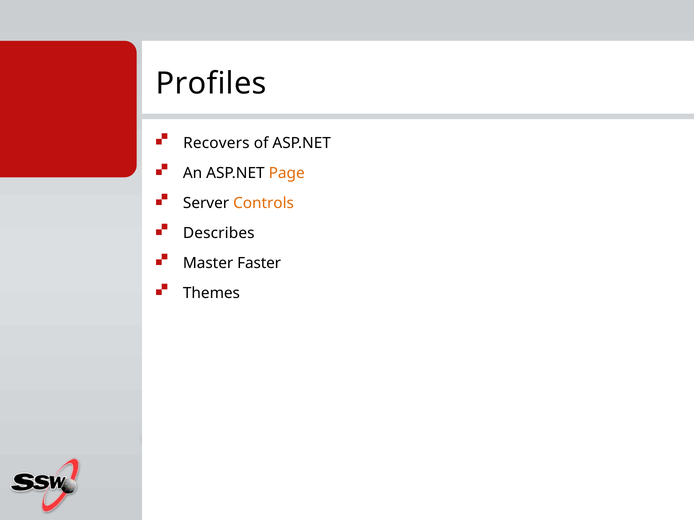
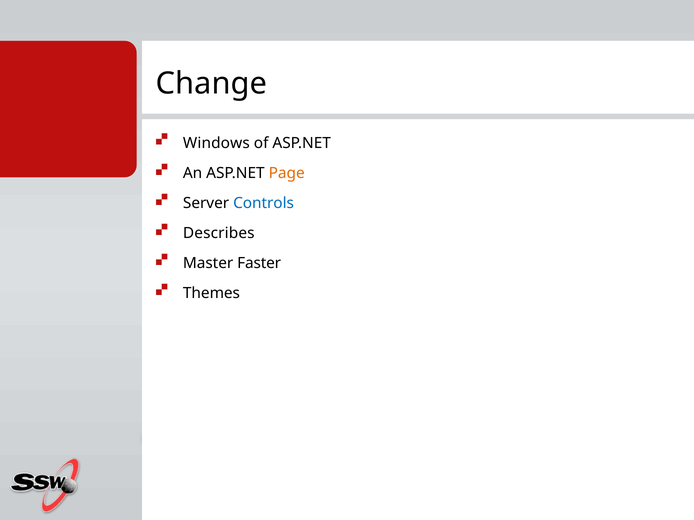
Profiles: Profiles -> Change (211, 84)
Recovers: Recovers -> Windows (216, 143)
Controls colour: orange -> blue (264, 203)
